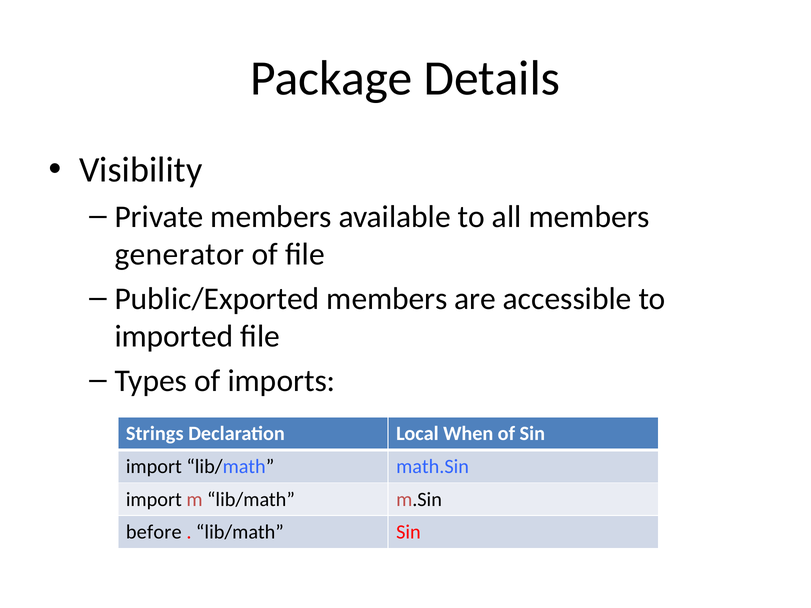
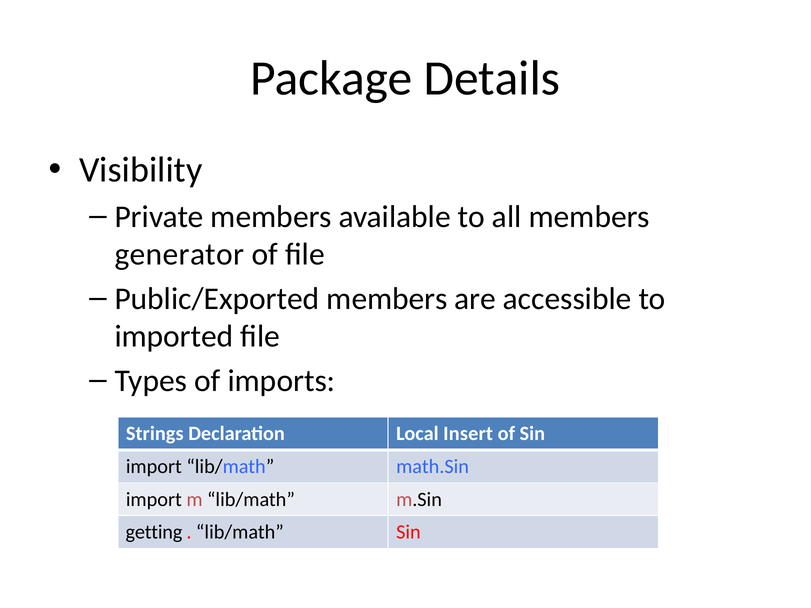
When: When -> Insert (468, 434)
before: before -> getting (154, 533)
